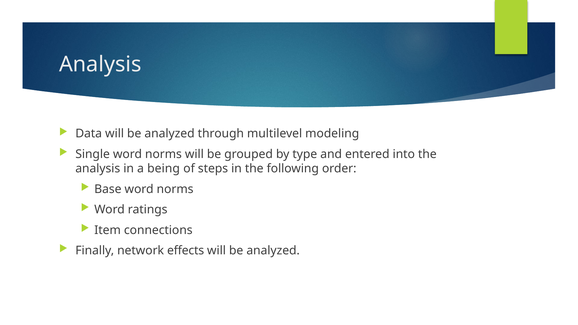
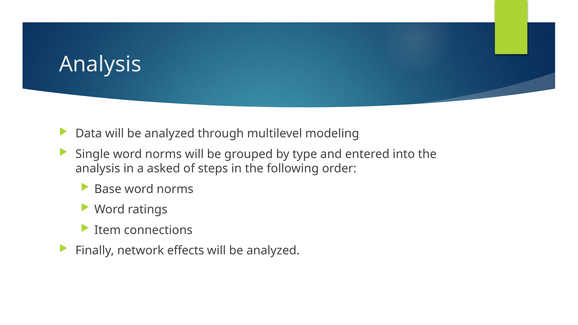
being: being -> asked (164, 169)
